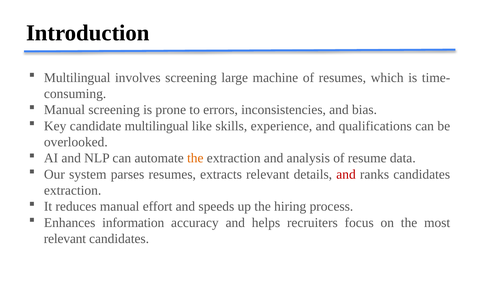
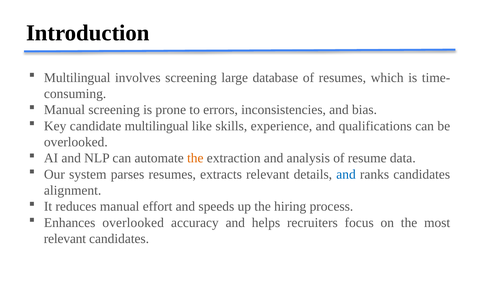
machine: machine -> database (275, 78)
and colour: red -> blue (346, 174)
extraction: extraction -> alignment (73, 190)
Enhances information: information -> overlooked (133, 223)
